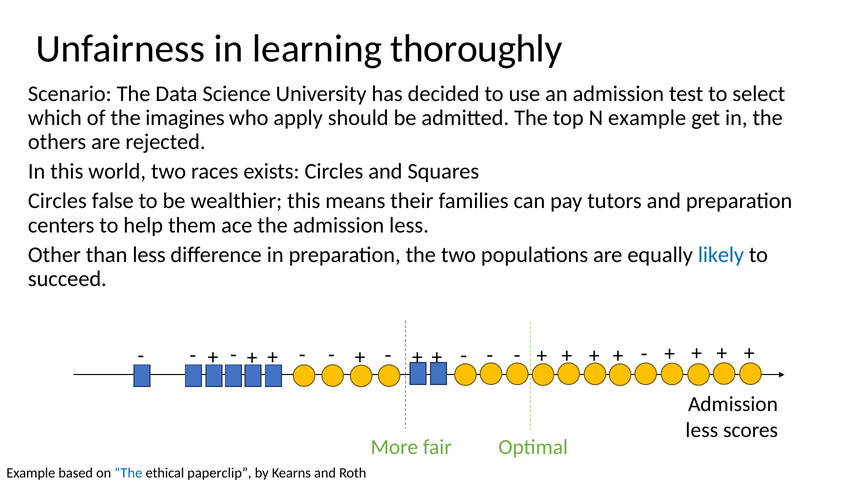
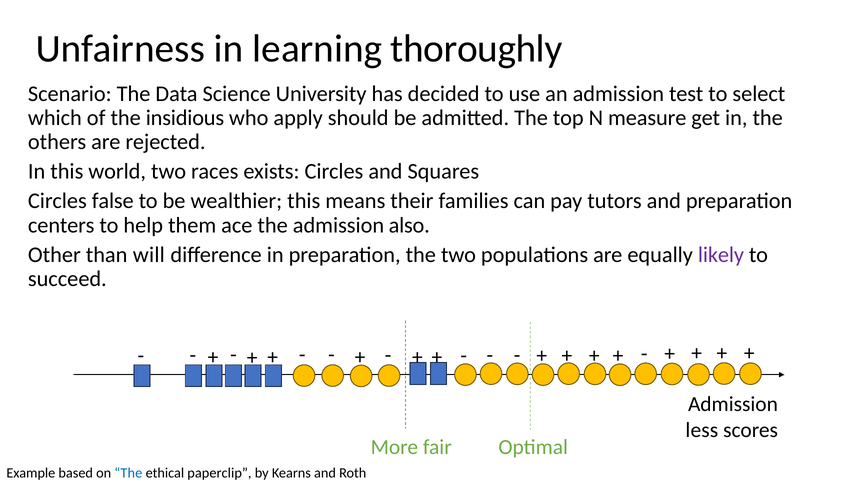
imagines: imagines -> insidious (185, 118)
N example: example -> measure (647, 118)
the admission less: less -> also (409, 225)
than less: less -> will (149, 254)
likely colour: blue -> purple (721, 254)
